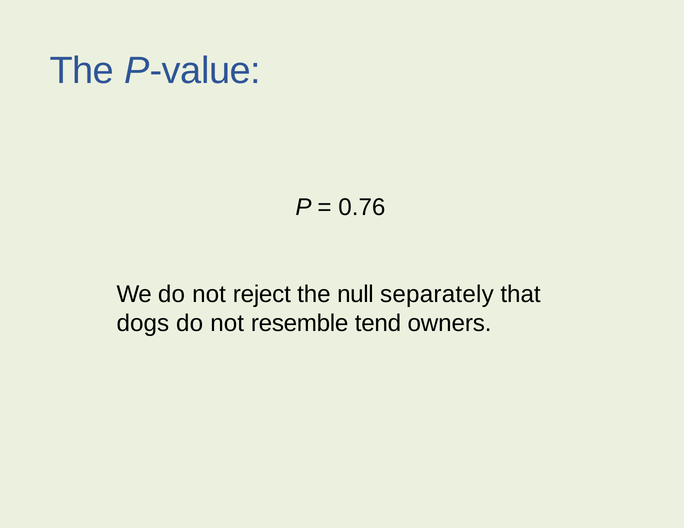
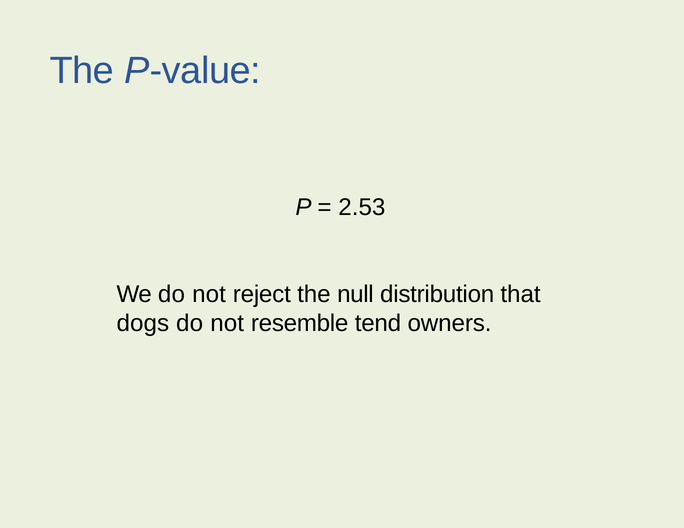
0.76: 0.76 -> 2.53 (362, 208)
separately: separately -> distribution (437, 295)
